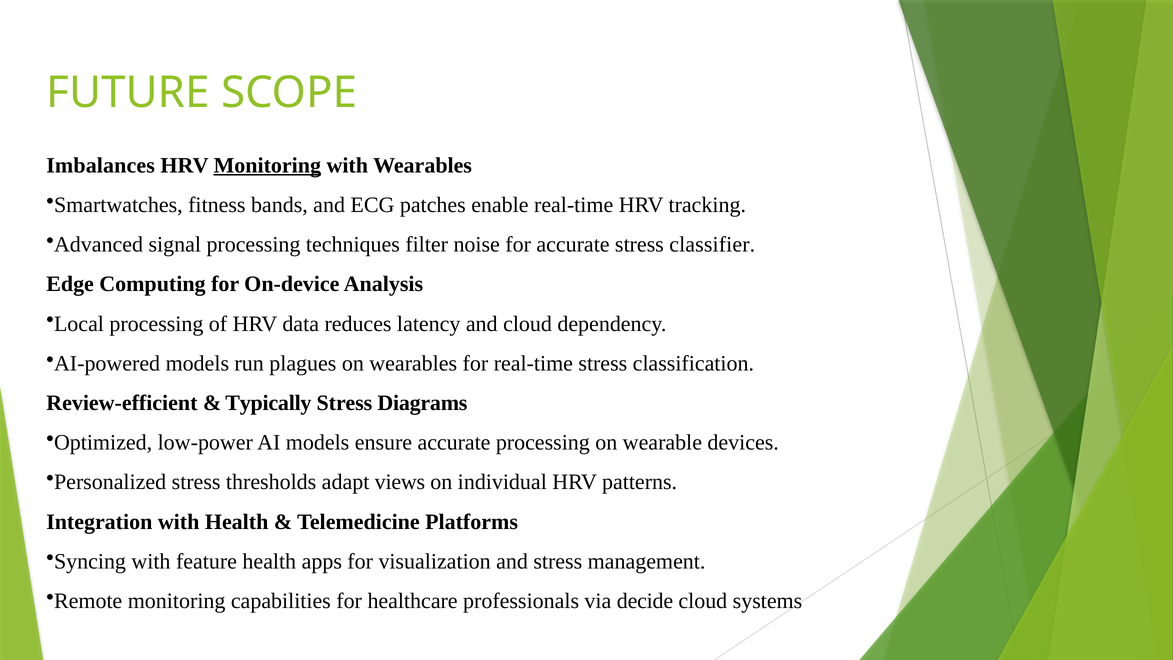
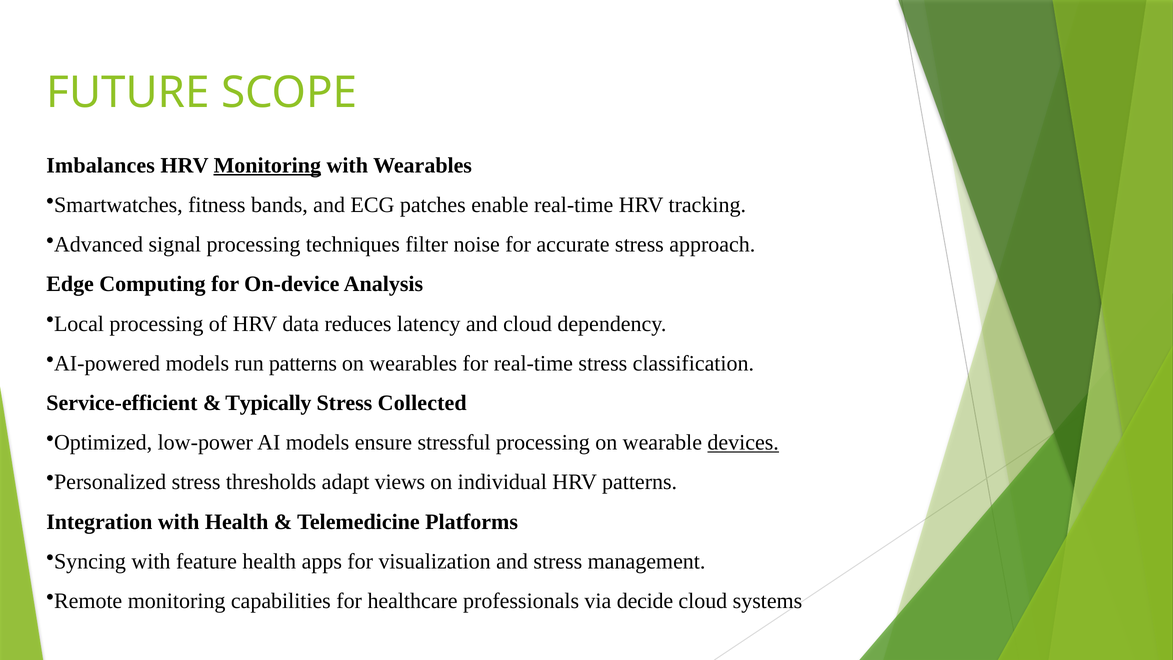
classifier: classifier -> approach (712, 244)
run plagues: plagues -> patterns (303, 363)
Review-efficient: Review-efficient -> Service-efficient (122, 403)
Diagrams: Diagrams -> Collected (422, 403)
ensure accurate: accurate -> stressful (454, 442)
devices underline: none -> present (743, 442)
